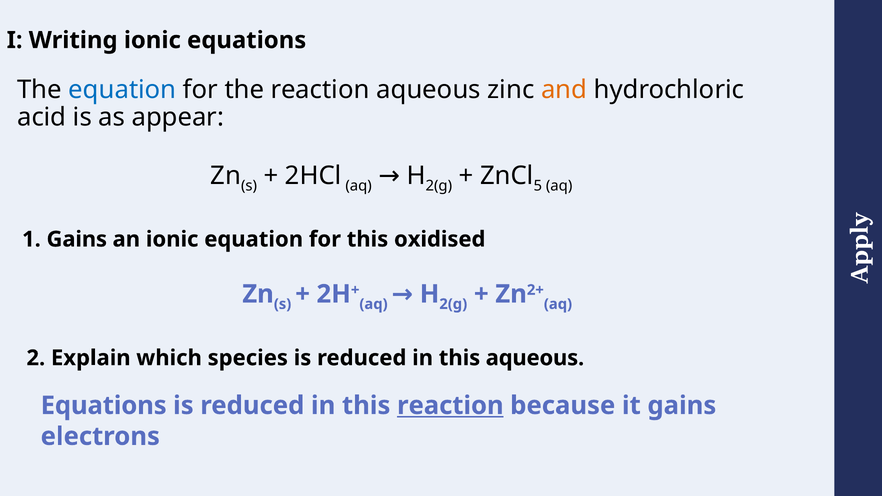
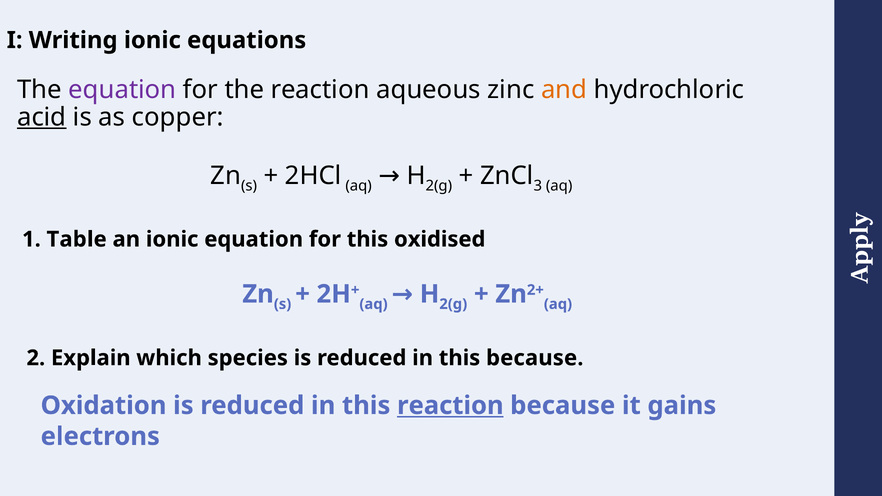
equation colour: blue -> purple (122, 90)
acid underline: none -> present (42, 117)
appear: appear -> copper (178, 117)
5: 5 -> 3 (538, 186)
1 Gains: Gains -> Table (77, 239)
this aqueous: aqueous -> because (535, 358)
Equations: Equations -> Oxidation (104, 406)
